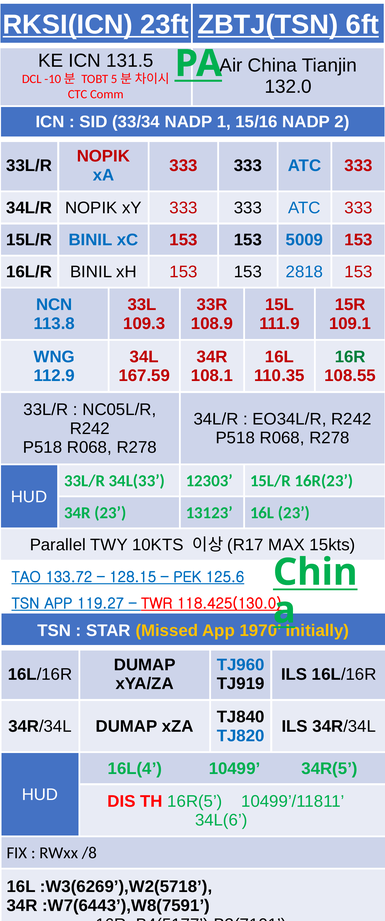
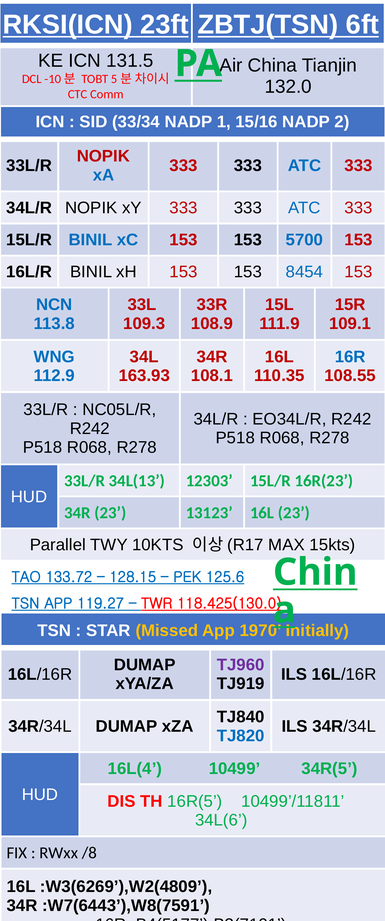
5009: 5009 -> 5700 (304, 240)
2818: 2818 -> 8454 (304, 272)
16R colour: green -> blue (350, 357)
167.59: 167.59 -> 163.93 (144, 376)
34L(33: 34L(33 -> 34L(13 (137, 481)
TJ960 colour: blue -> purple (241, 665)
:W3(6269’),W2(5718: :W3(6269’),W2(5718 -> :W3(6269’),W2(4809 (126, 887)
